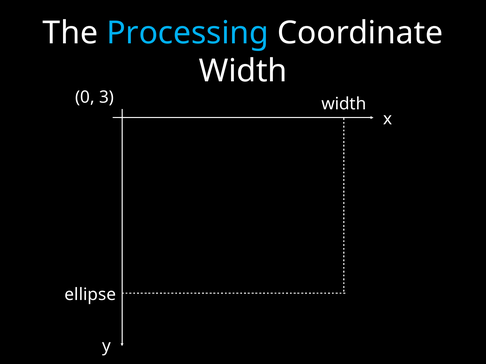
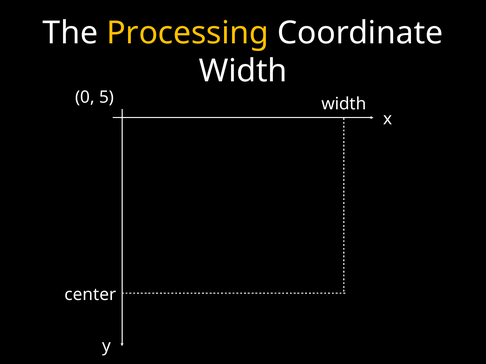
Processing colour: light blue -> yellow (188, 33)
3: 3 -> 5 (107, 97)
ellipse: ellipse -> center (90, 295)
